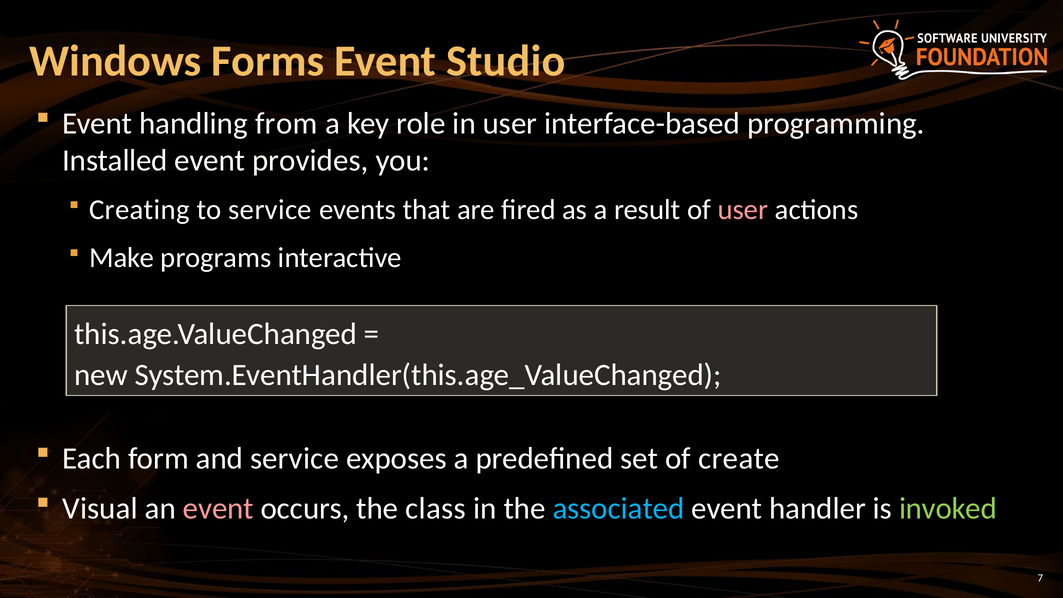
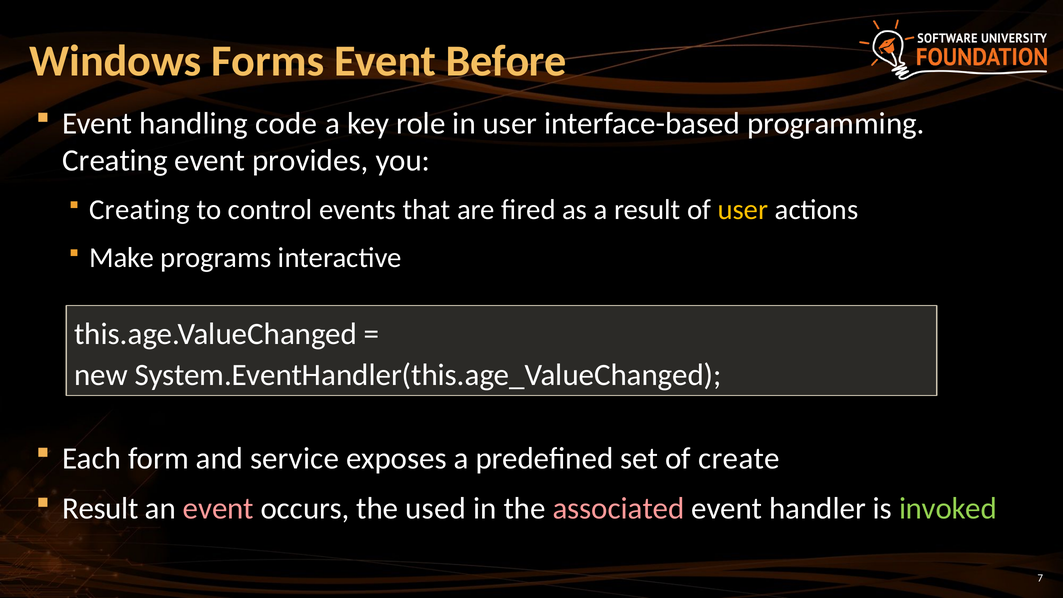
Studio: Studio -> Before (506, 61)
from: from -> code (286, 124)
Installed: Installed -> Creating (115, 161)
to service: service -> control (270, 210)
user colour: pink -> yellow (743, 210)
Visual: Visual -> Result (100, 509)
class: class -> used (436, 509)
associated colour: light blue -> pink (618, 509)
